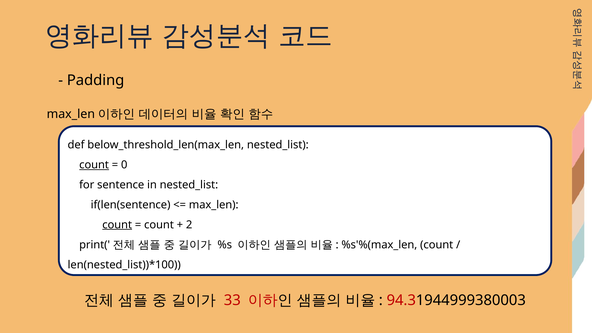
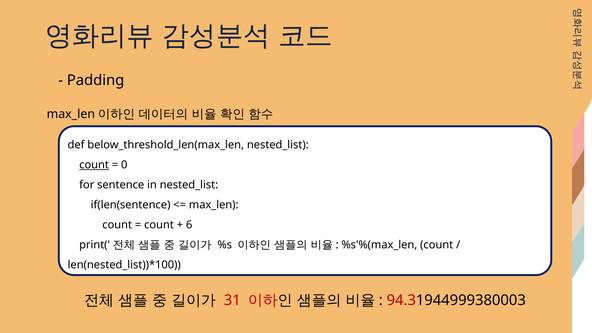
count underline: present -> none (117, 225)
2: 2 -> 6 (189, 225)
33: 33 -> 31 (232, 300)
